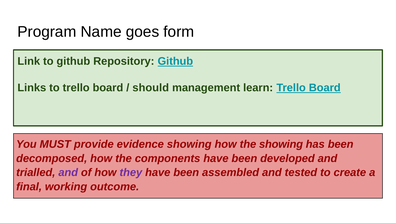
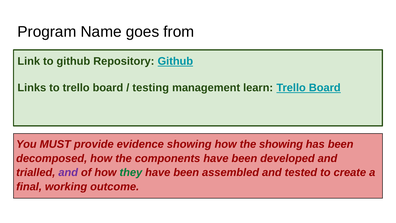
form: form -> from (179, 32)
should: should -> testing (151, 88)
they colour: purple -> green (131, 172)
